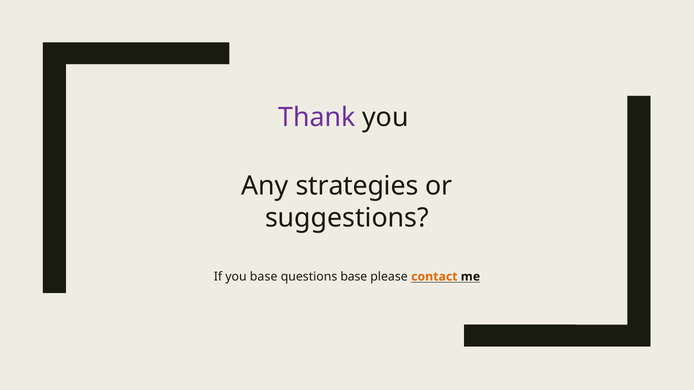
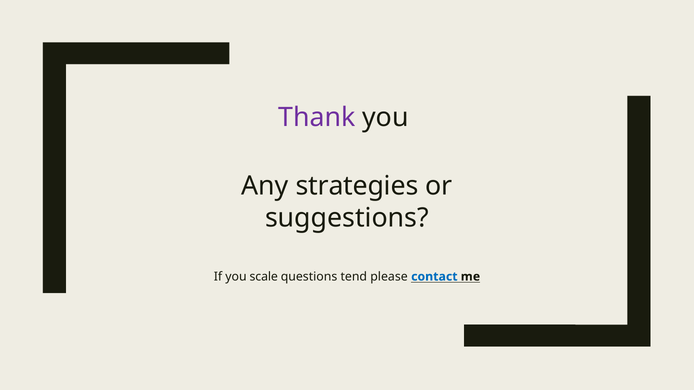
you base: base -> scale (264, 277)
questions base: base -> tend (354, 277)
contact colour: orange -> blue (434, 277)
